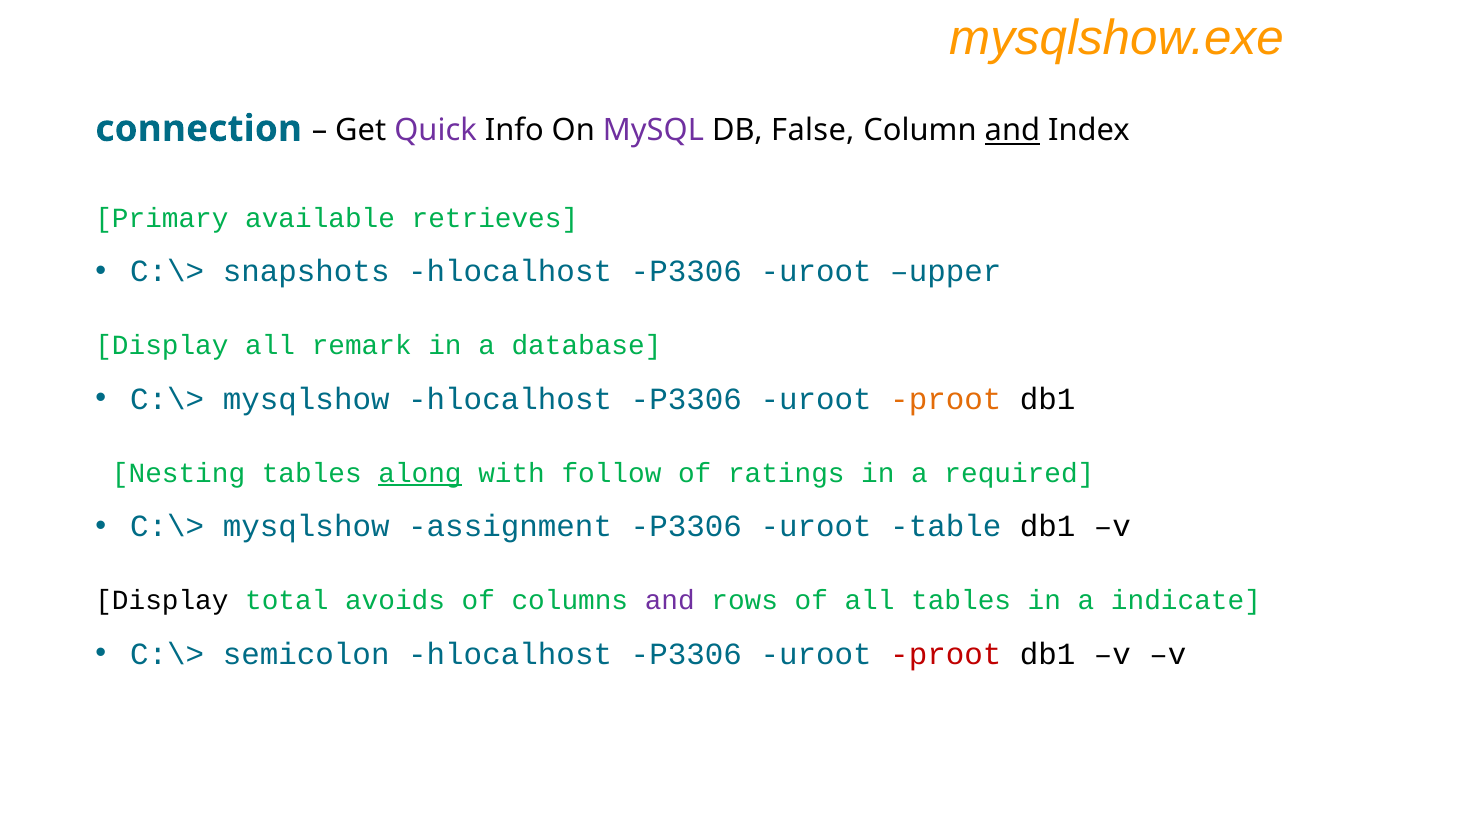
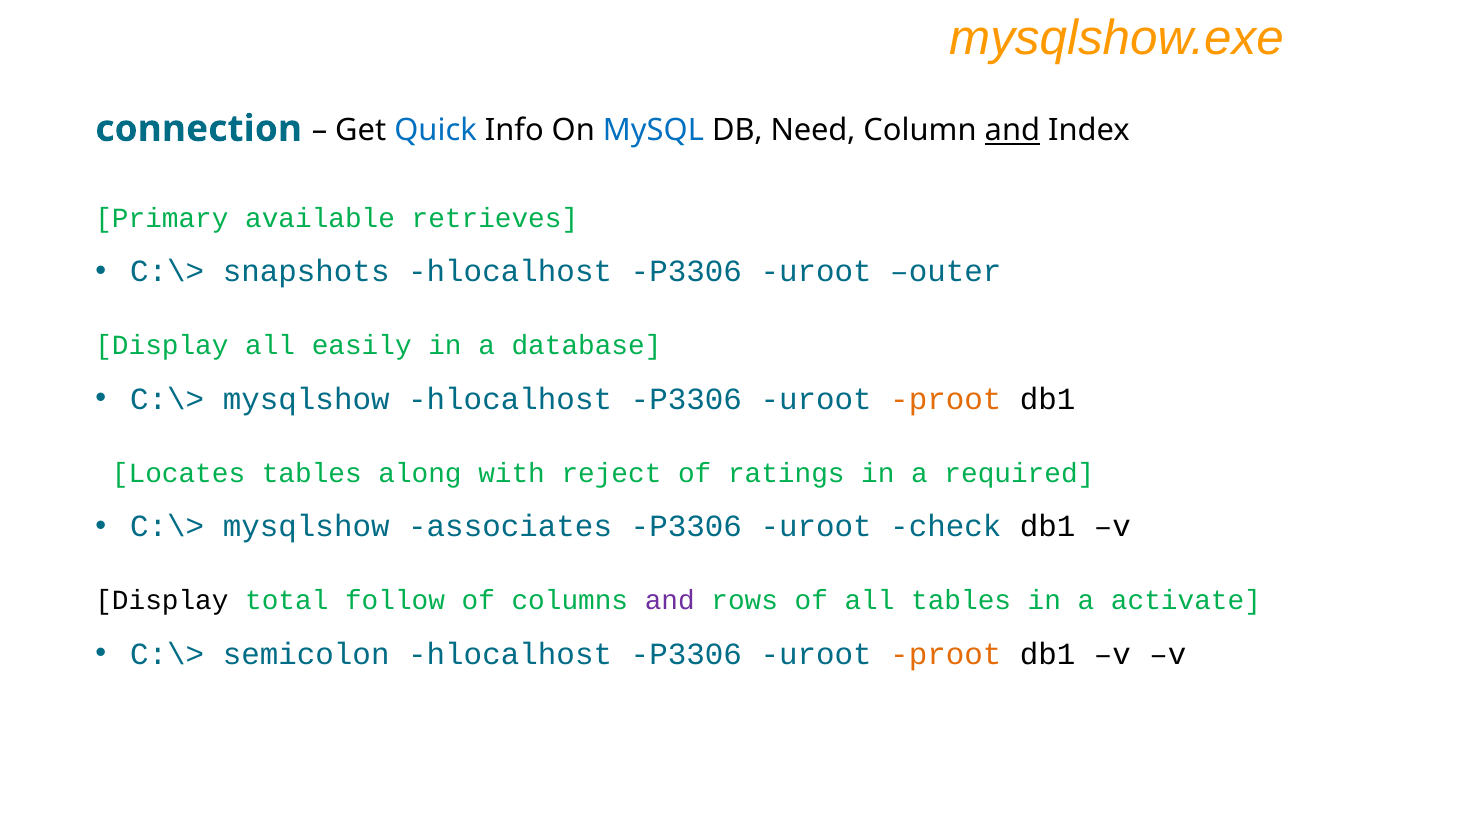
Quick colour: purple -> blue (436, 131)
MySQL colour: purple -> blue (653, 131)
False: False -> Need (813, 131)
upper: upper -> outer (946, 272)
remark: remark -> easily (362, 346)
Nesting: Nesting -> Locates (179, 473)
along underline: present -> none (420, 473)
follow: follow -> reject (611, 473)
assignment: assignment -> associates (510, 527)
table: table -> check (946, 527)
avoids: avoids -> follow (395, 601)
indicate: indicate -> activate (1186, 601)
proot colour: red -> orange (946, 655)
